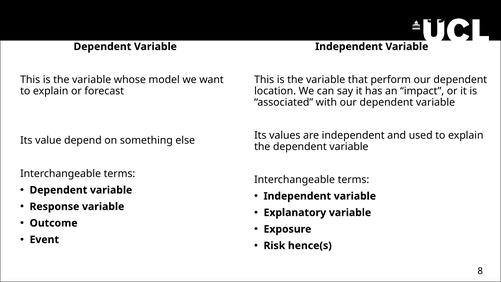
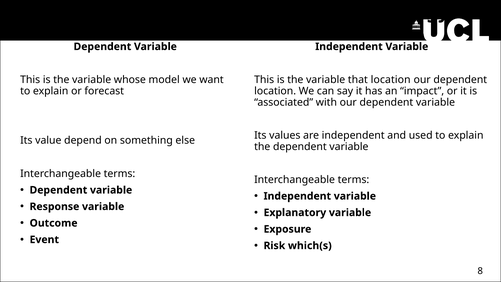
that perform: perform -> location (391, 80)
hence(s: hence(s -> which(s (310, 246)
